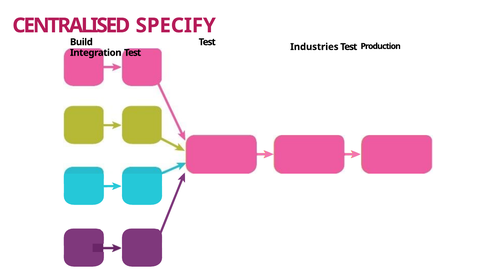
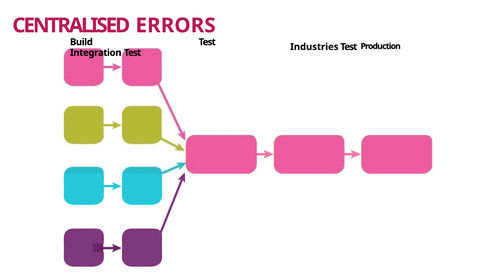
SPECIFY: SPECIFY -> ERRORS (176, 26)
